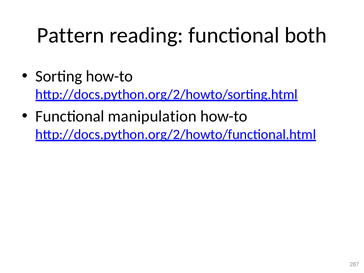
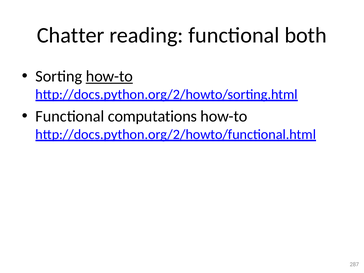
Pattern: Pattern -> Chatter (71, 35)
how-to underline: none -> present (109, 76)
manipulation: manipulation -> computations (152, 116)
